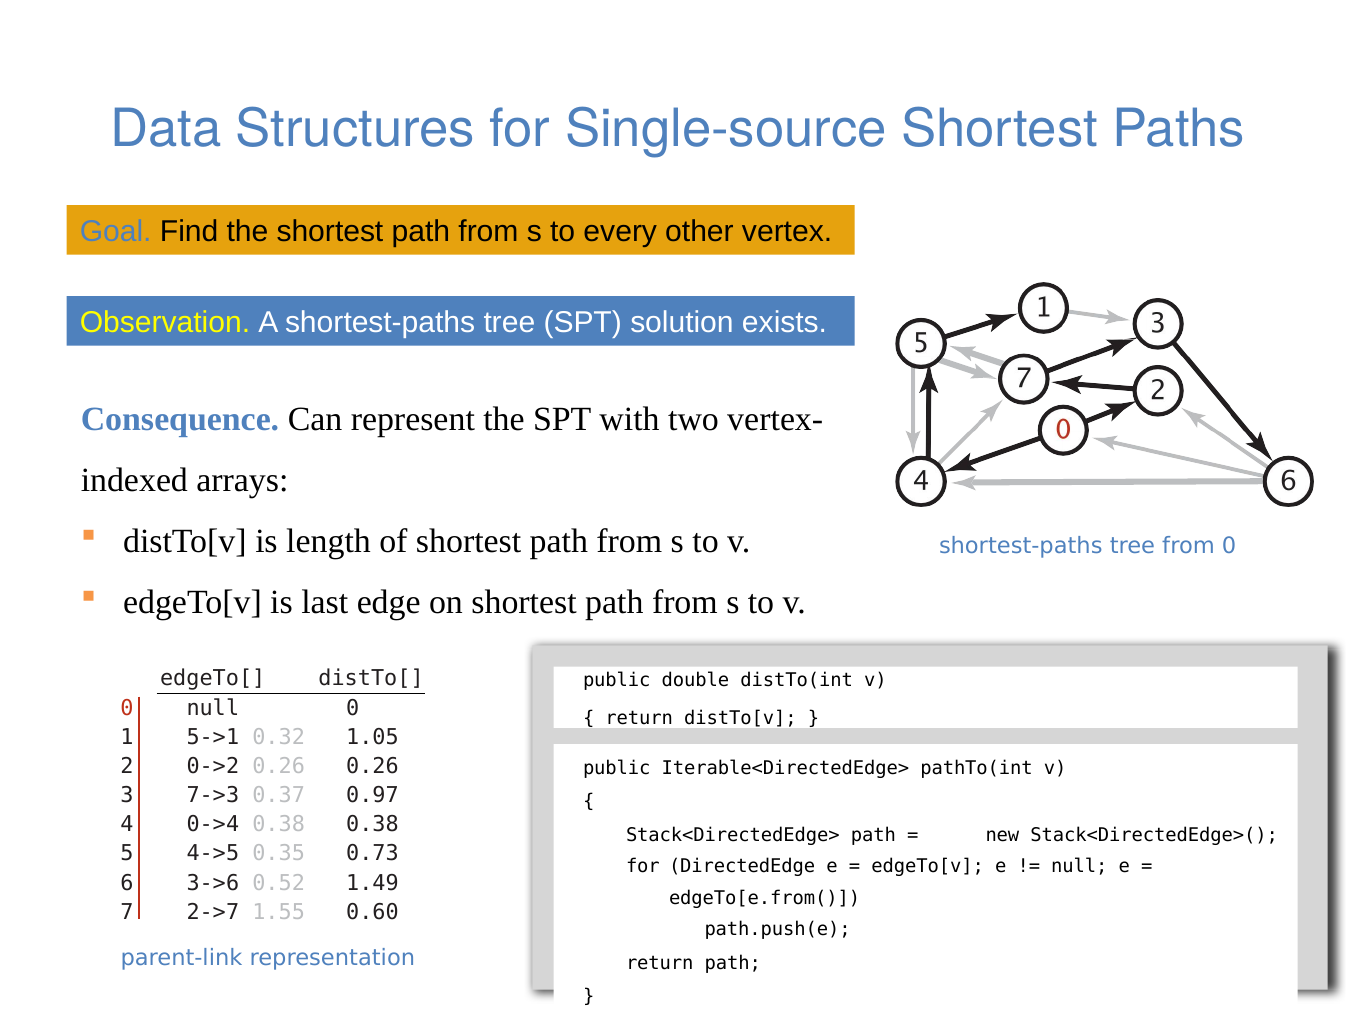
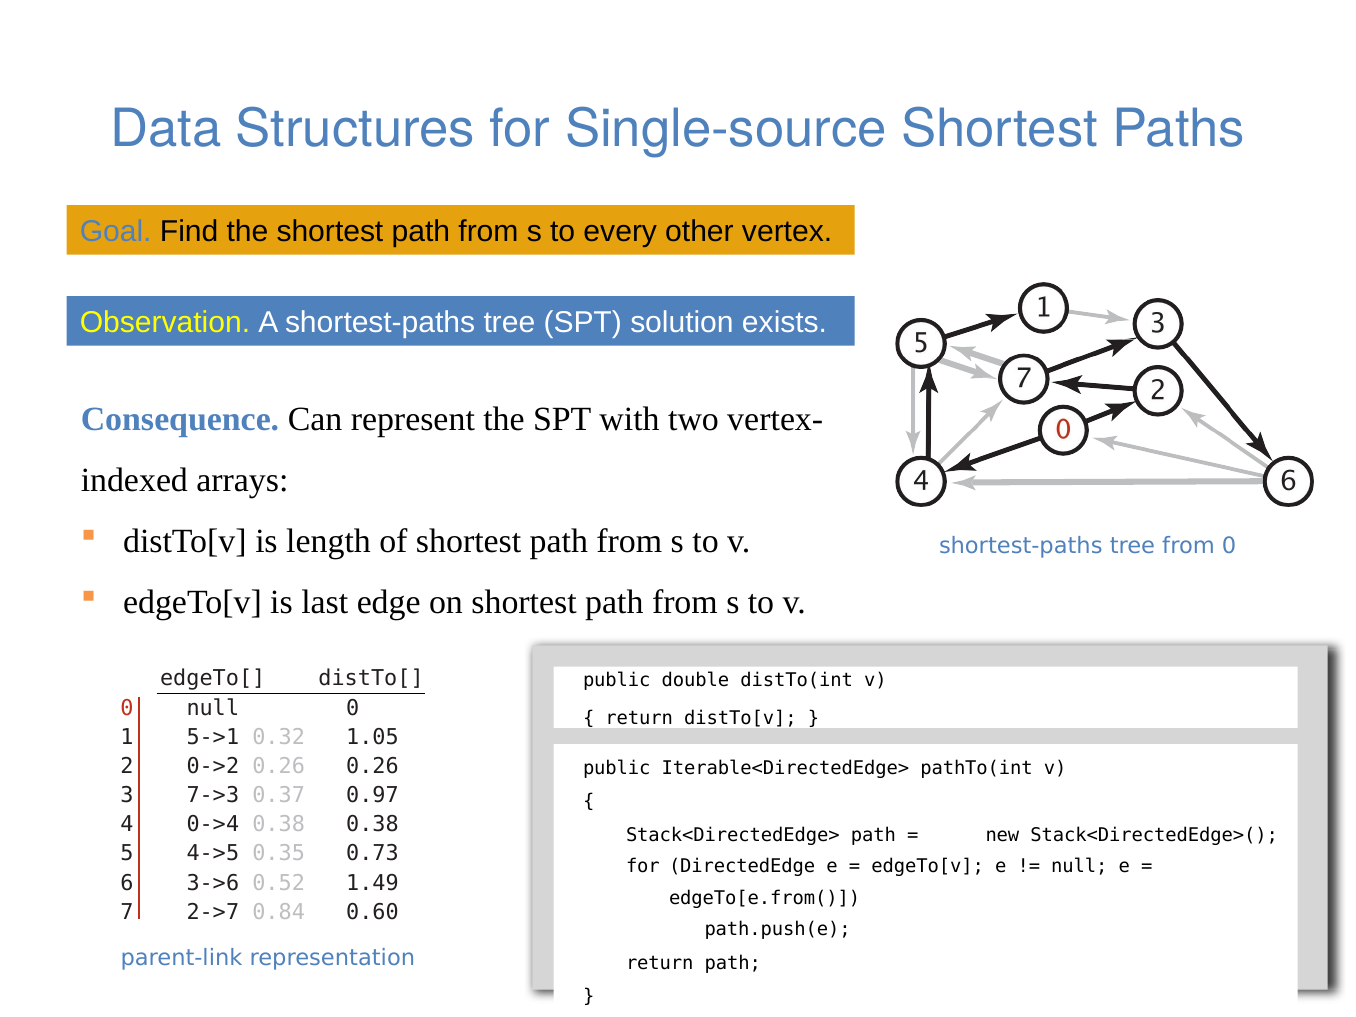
1.55: 1.55 -> 0.84 (279, 912)
